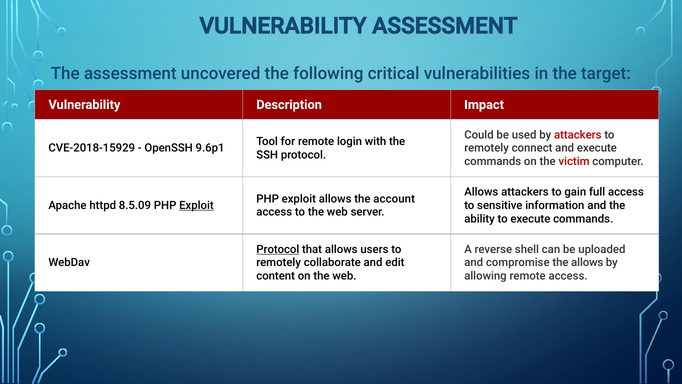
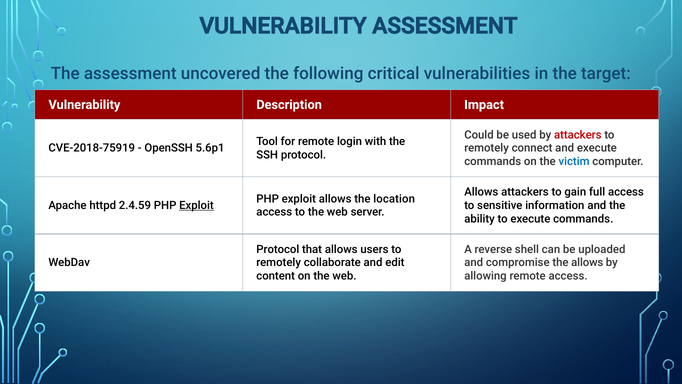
CVE-2018-15929: CVE-2018-15929 -> CVE-2018-75919 (92, 148)
9.6p1: 9.6p1 -> 5.6p1 (210, 148)
victim colour: red -> blue (574, 161)
account: account -> location (394, 199)
8.5.09: 8.5.09 -> 2.4.59 (135, 205)
Protocol underline: present -> none (278, 249)
